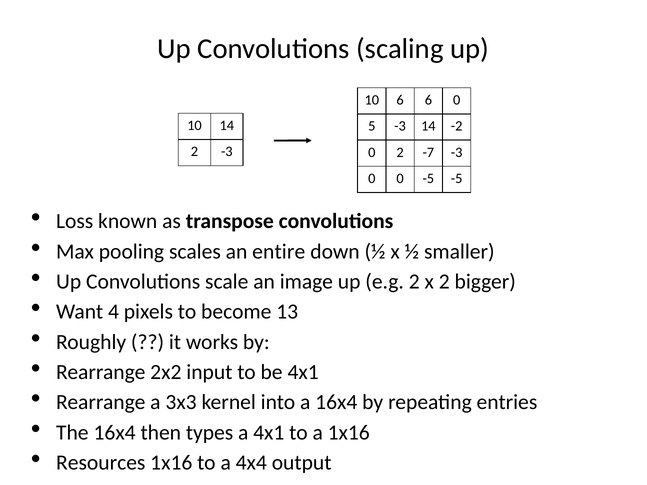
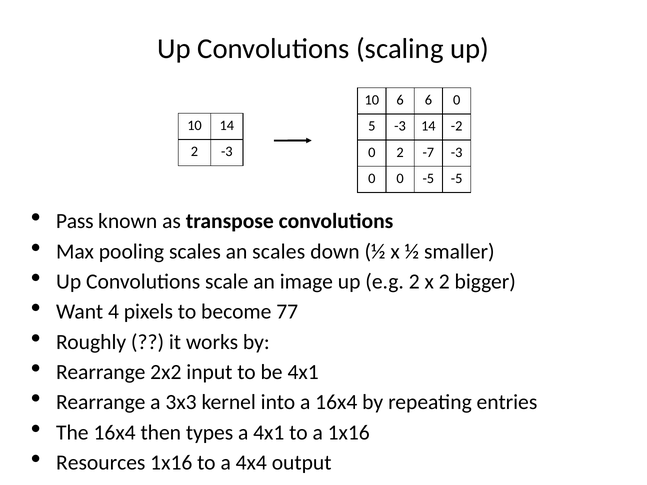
Loss: Loss -> Pass (75, 221)
an entire: entire -> scales (279, 252)
13: 13 -> 77 (287, 312)
